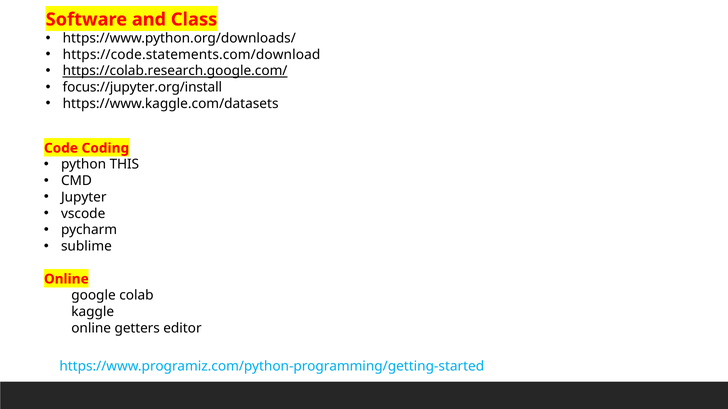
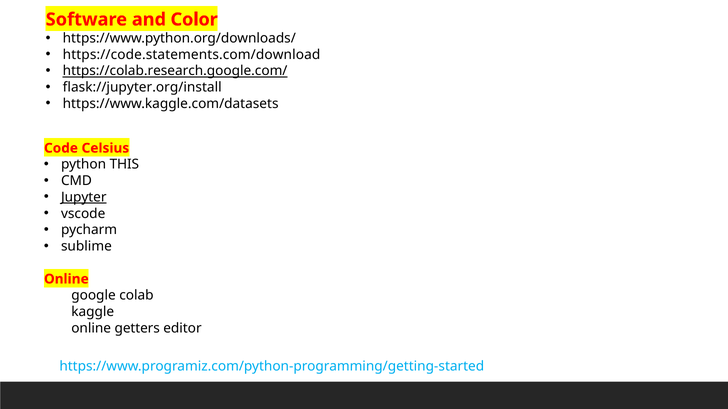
Class: Class -> Color (194, 20)
focus://jupyter.org/install: focus://jupyter.org/install -> flask://jupyter.org/install (142, 87)
Coding: Coding -> Celsius (105, 148)
Jupyter underline: none -> present (84, 197)
